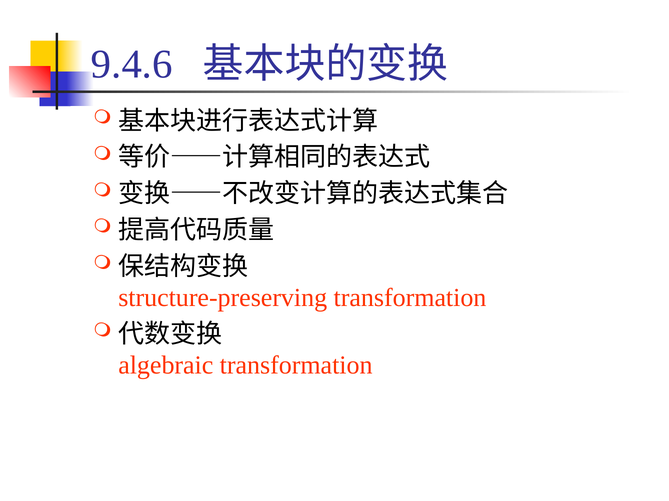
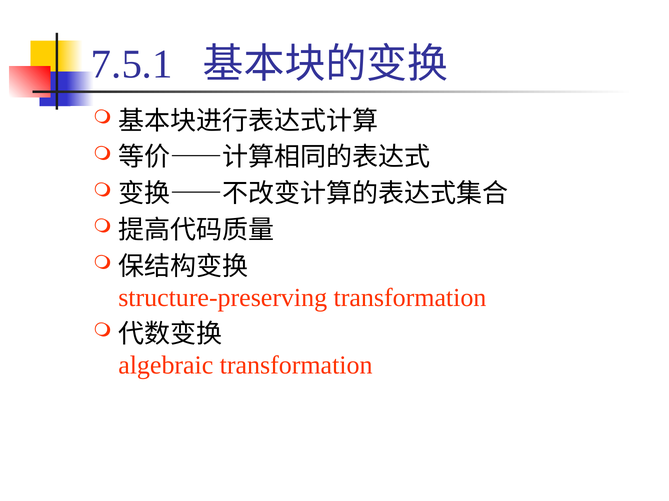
9.4.6: 9.4.6 -> 7.5.1 (132, 64)
